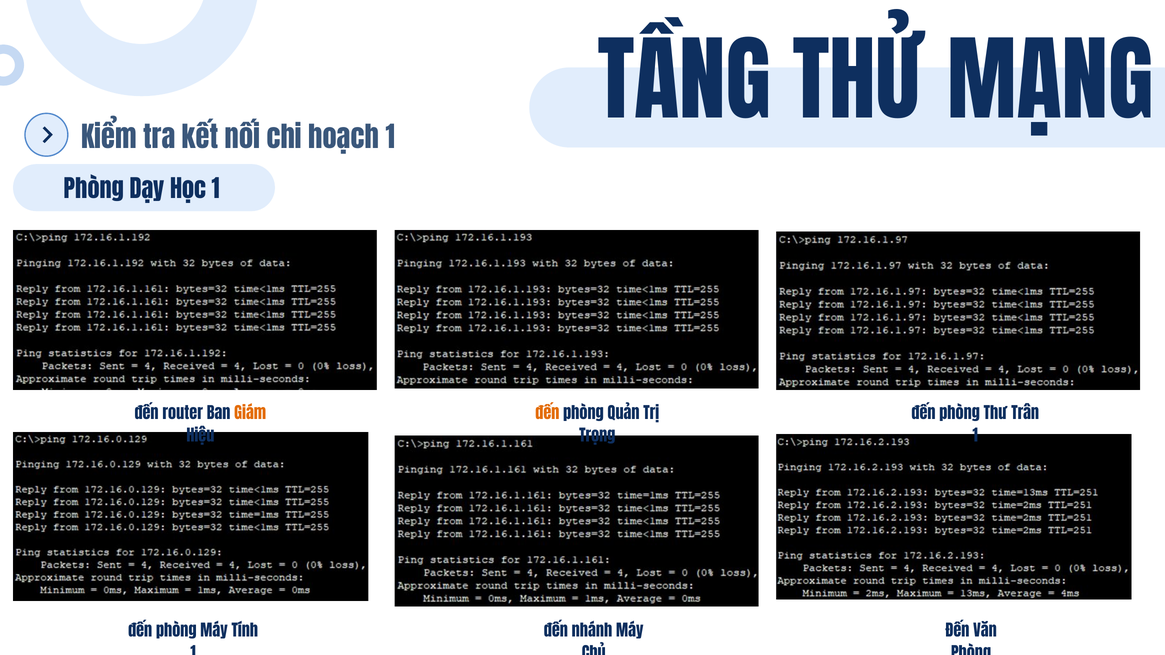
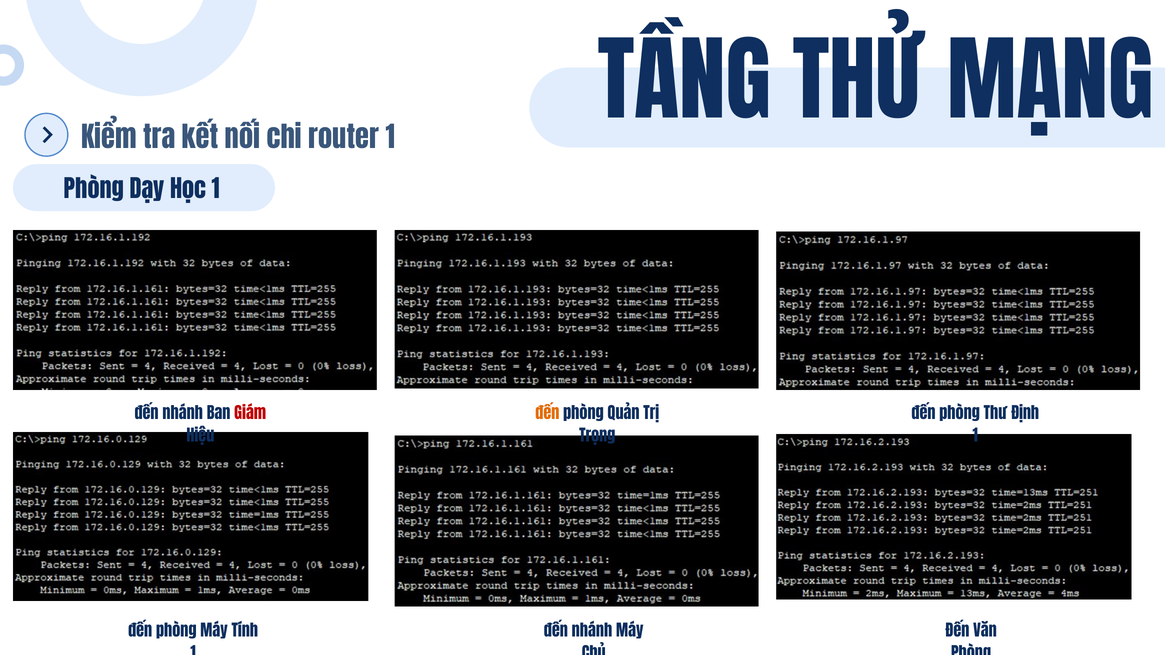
hoạch: hoạch -> router (344, 139)
router: router -> nhánh (183, 414)
Giám colour: orange -> red (250, 414)
Trân: Trân -> Định (1025, 414)
